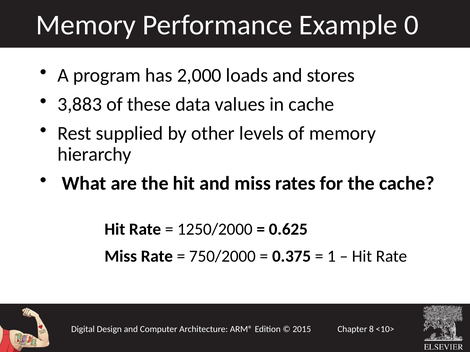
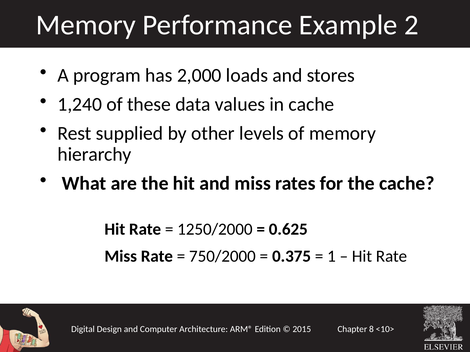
0: 0 -> 2 (411, 25)
3,883: 3,883 -> 1,240 (80, 104)
